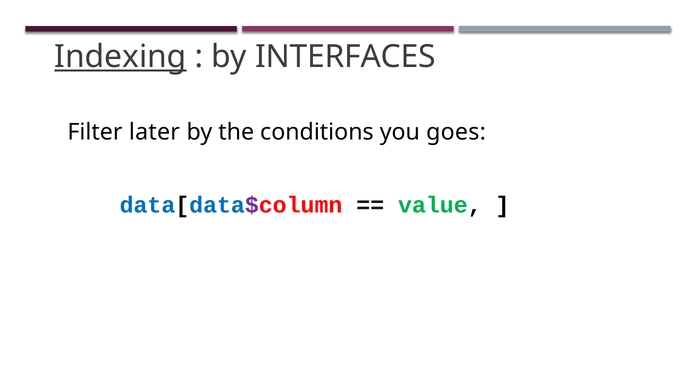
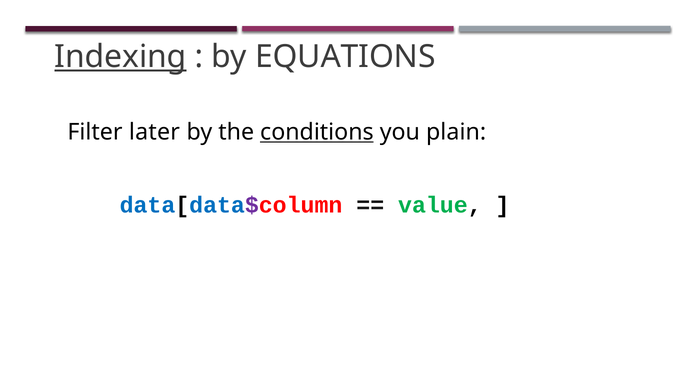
INTERFACES: INTERFACES -> EQUATIONS (345, 57)
conditions underline: none -> present (317, 132)
goes: goes -> plain (456, 132)
